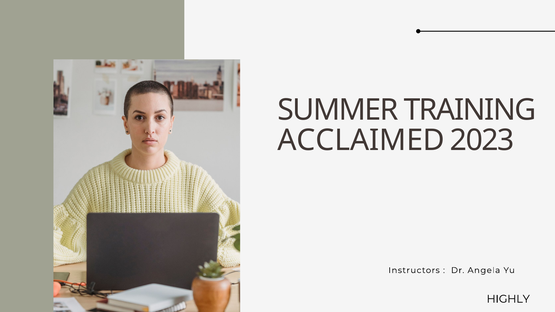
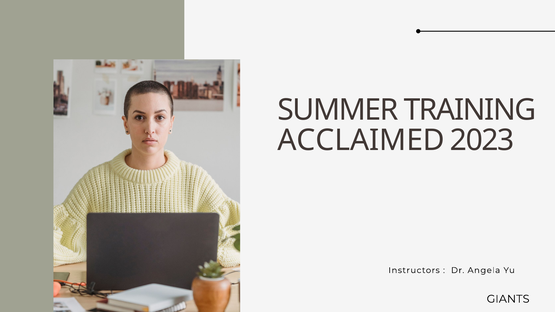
HIGHLY: HIGHLY -> GIANTS (508, 299)
